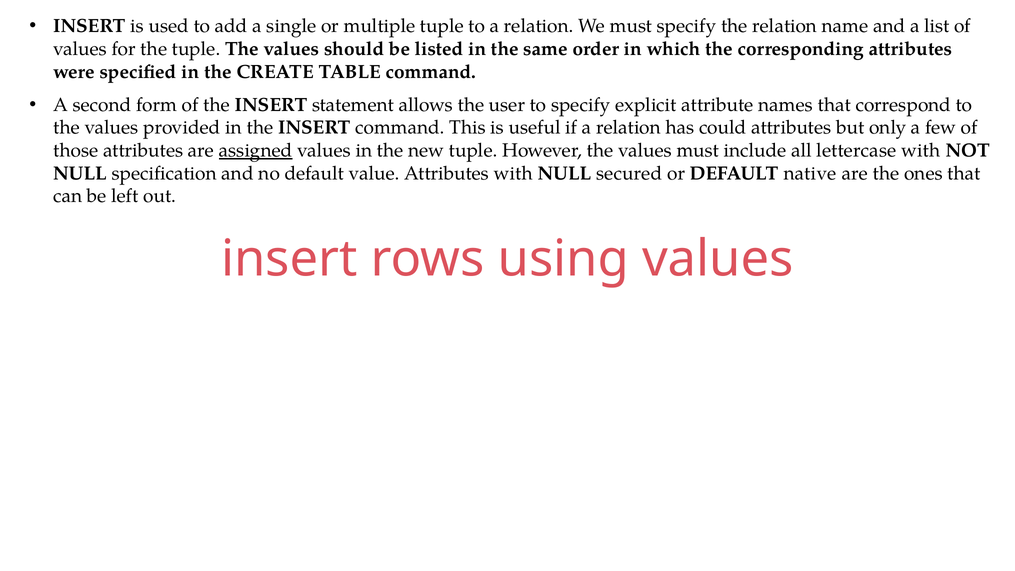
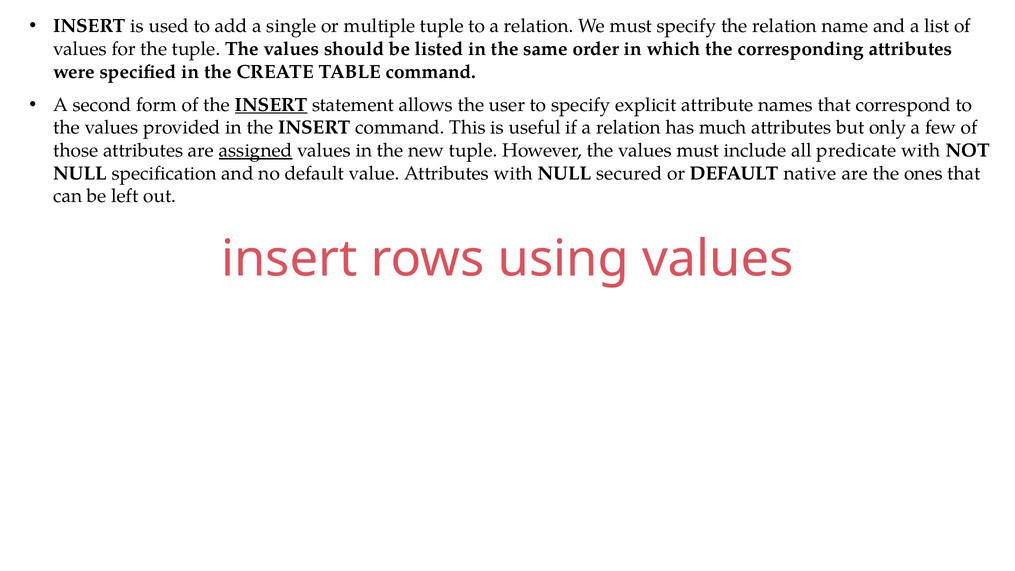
INSERT underline: none -> present (271, 105)
could: could -> much (723, 128)
lettercase: lettercase -> predicate (856, 150)
